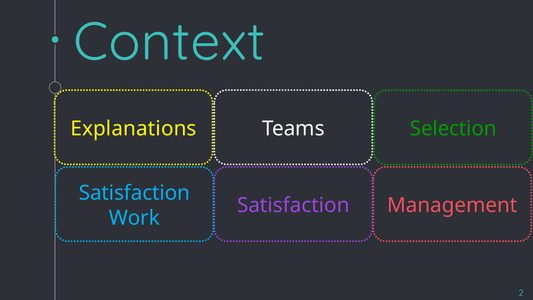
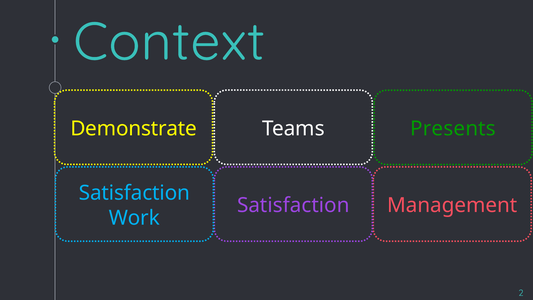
Explanations: Explanations -> Demonstrate (134, 129)
Selection: Selection -> Presents (453, 129)
